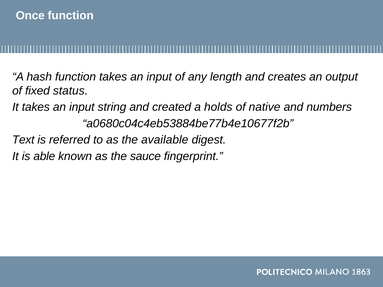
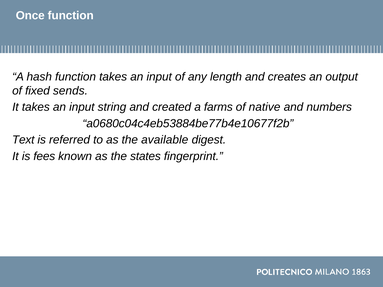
status: status -> sends (70, 91)
holds: holds -> farms (218, 107)
able: able -> fees (44, 156)
sauce: sauce -> states (145, 156)
